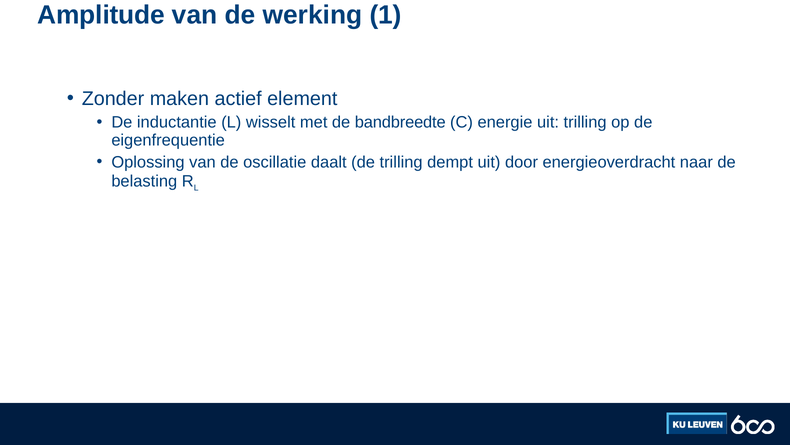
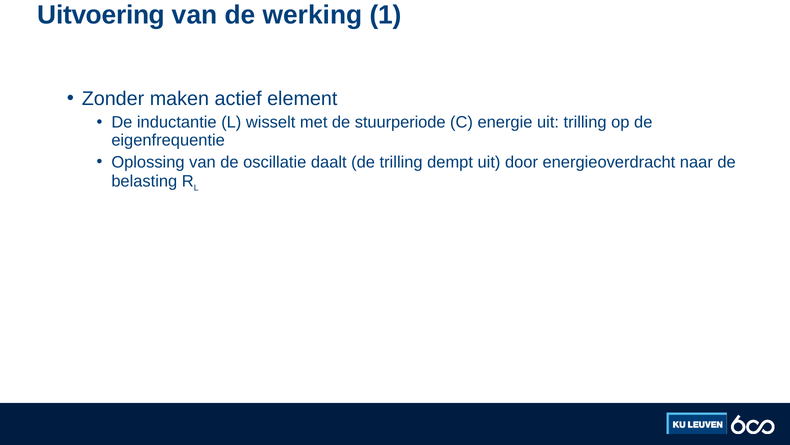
Amplitude: Amplitude -> Uitvoering (101, 15)
bandbreedte: bandbreedte -> stuurperiode (400, 122)
